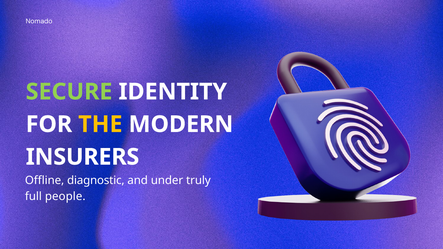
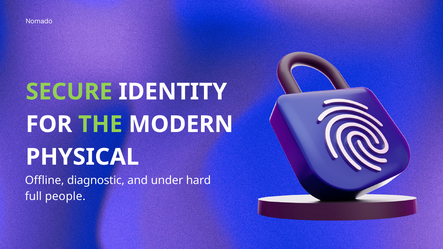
THE colour: yellow -> light green (100, 124)
INSURERS: INSURERS -> PHYSICAL (82, 157)
truly: truly -> hard (198, 181)
